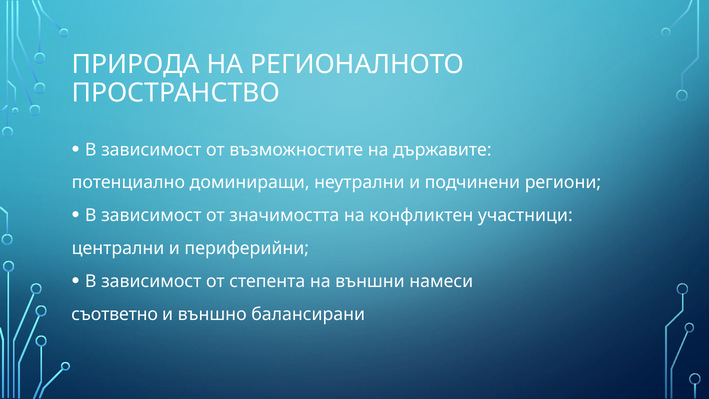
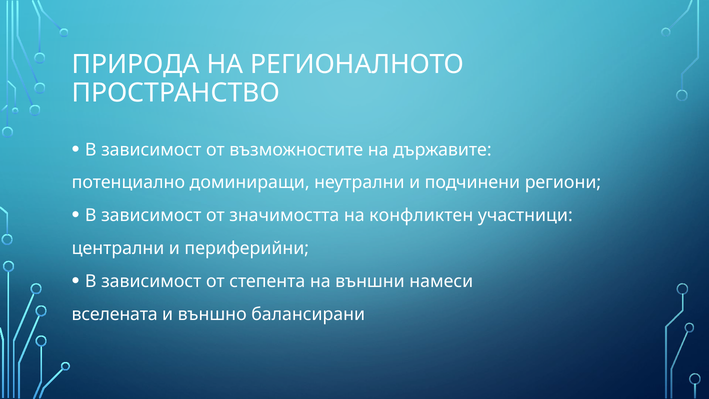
съответно: съответно -> вселената (115, 314)
